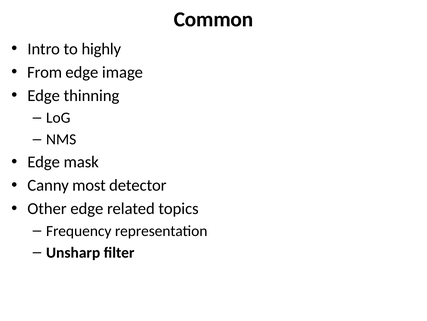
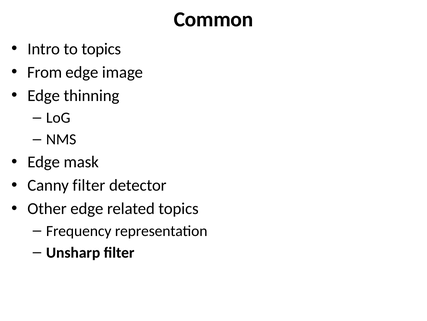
to highly: highly -> topics (101, 49)
Canny most: most -> filter (89, 185)
